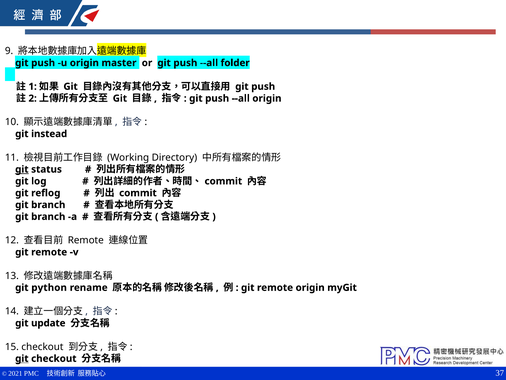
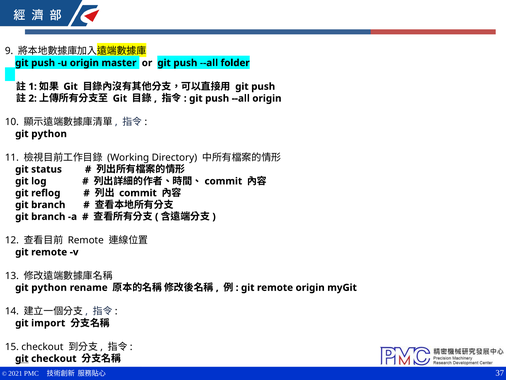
instead: instead -> python (49, 134)
git underline: present -> none (22, 169)
update: update -> import (48, 323)
